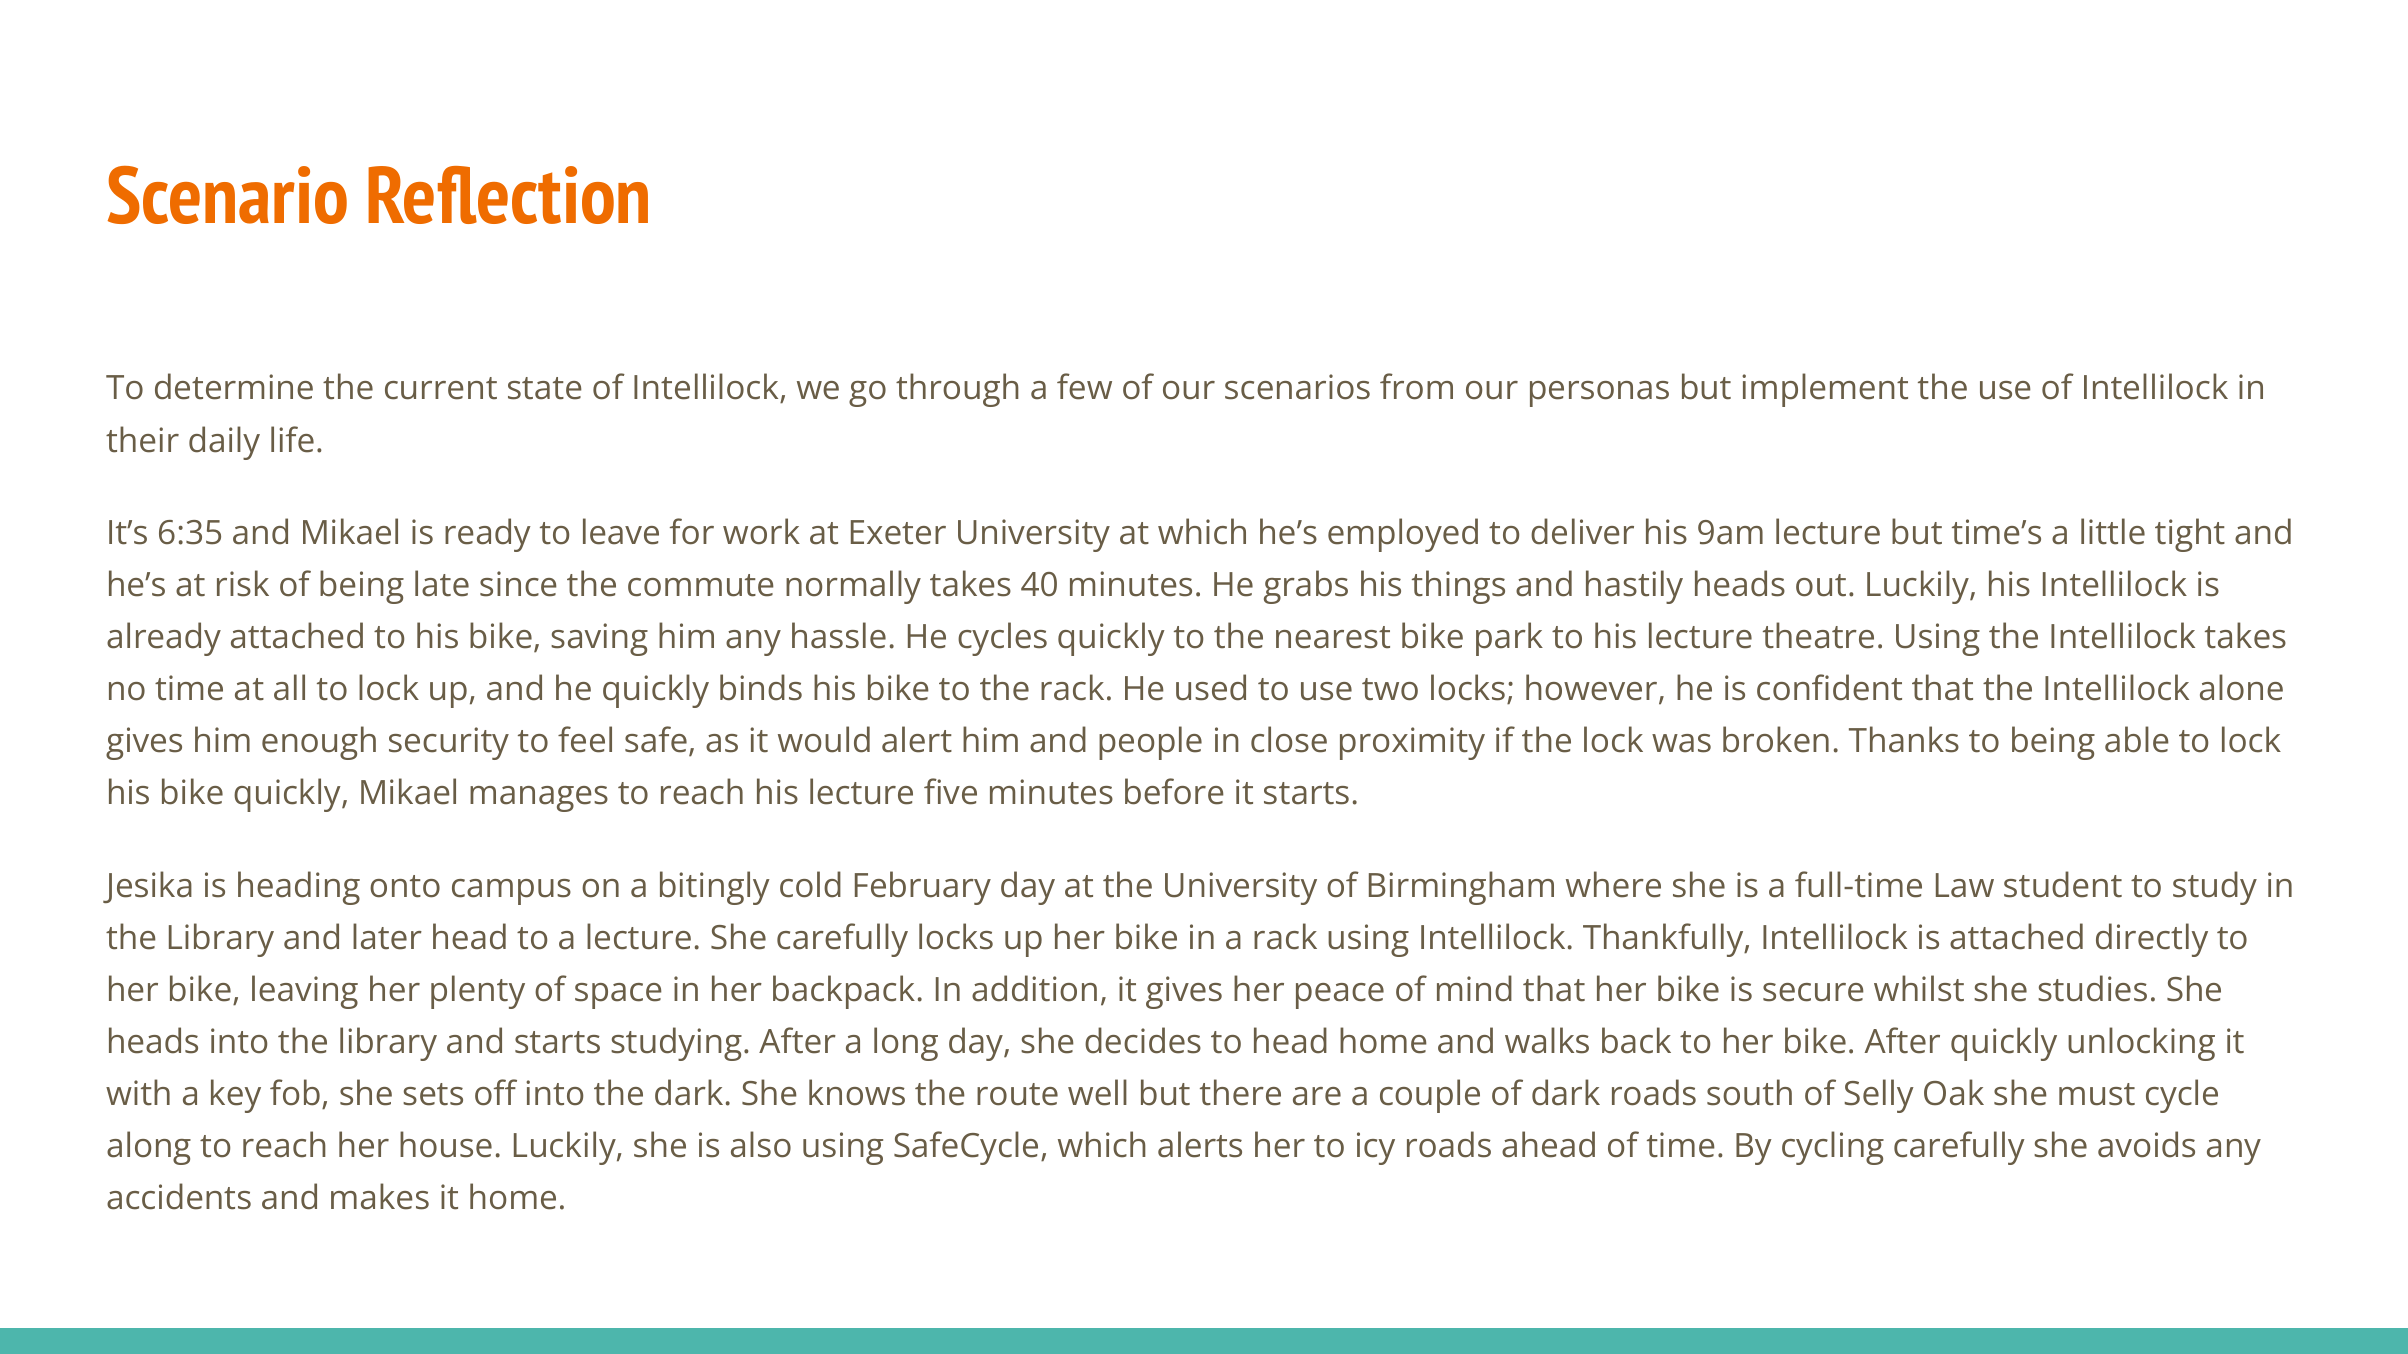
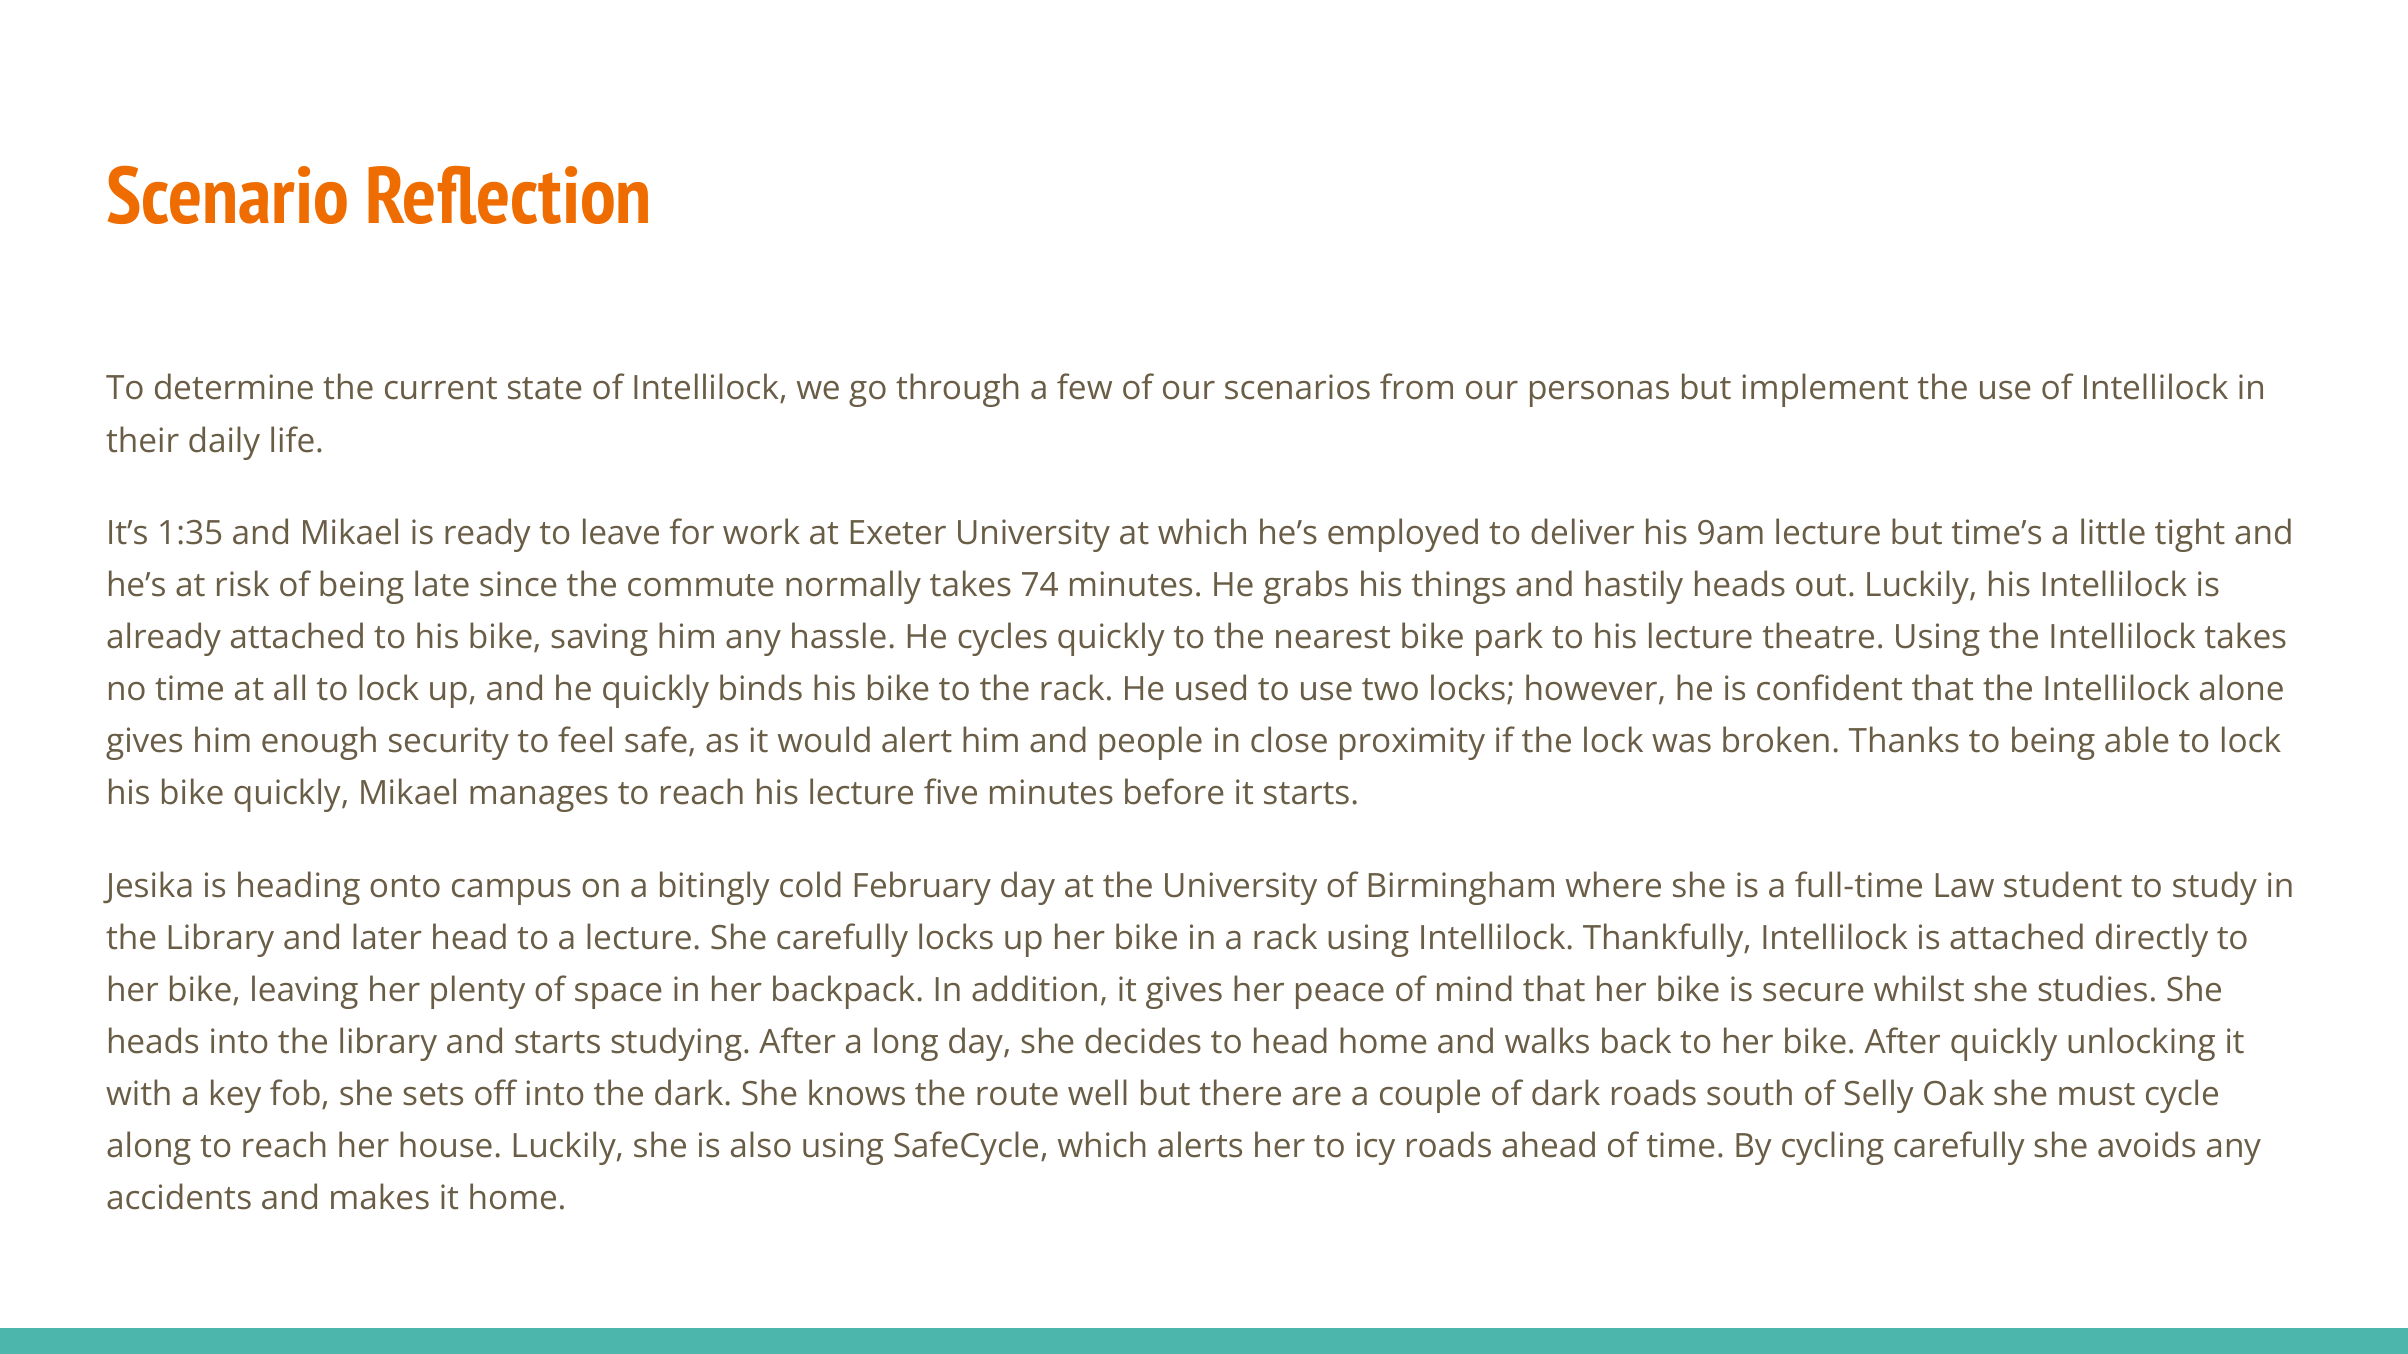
6:35: 6:35 -> 1:35 (190, 533)
40: 40 -> 74 (1040, 586)
